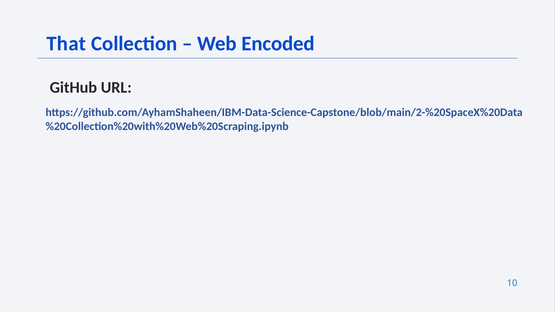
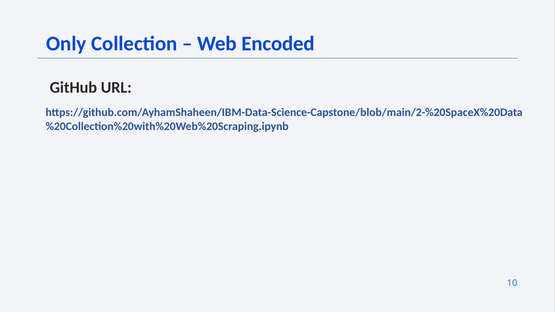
That: That -> Only (66, 44)
